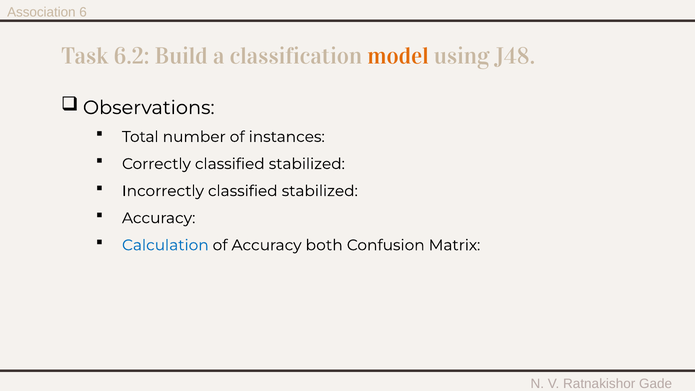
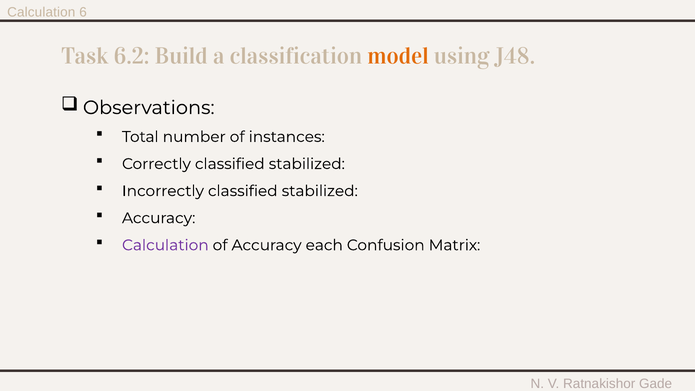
Association: Association -> Calculation (41, 12)
Calculation colour: blue -> purple (165, 245)
both: both -> each (324, 245)
